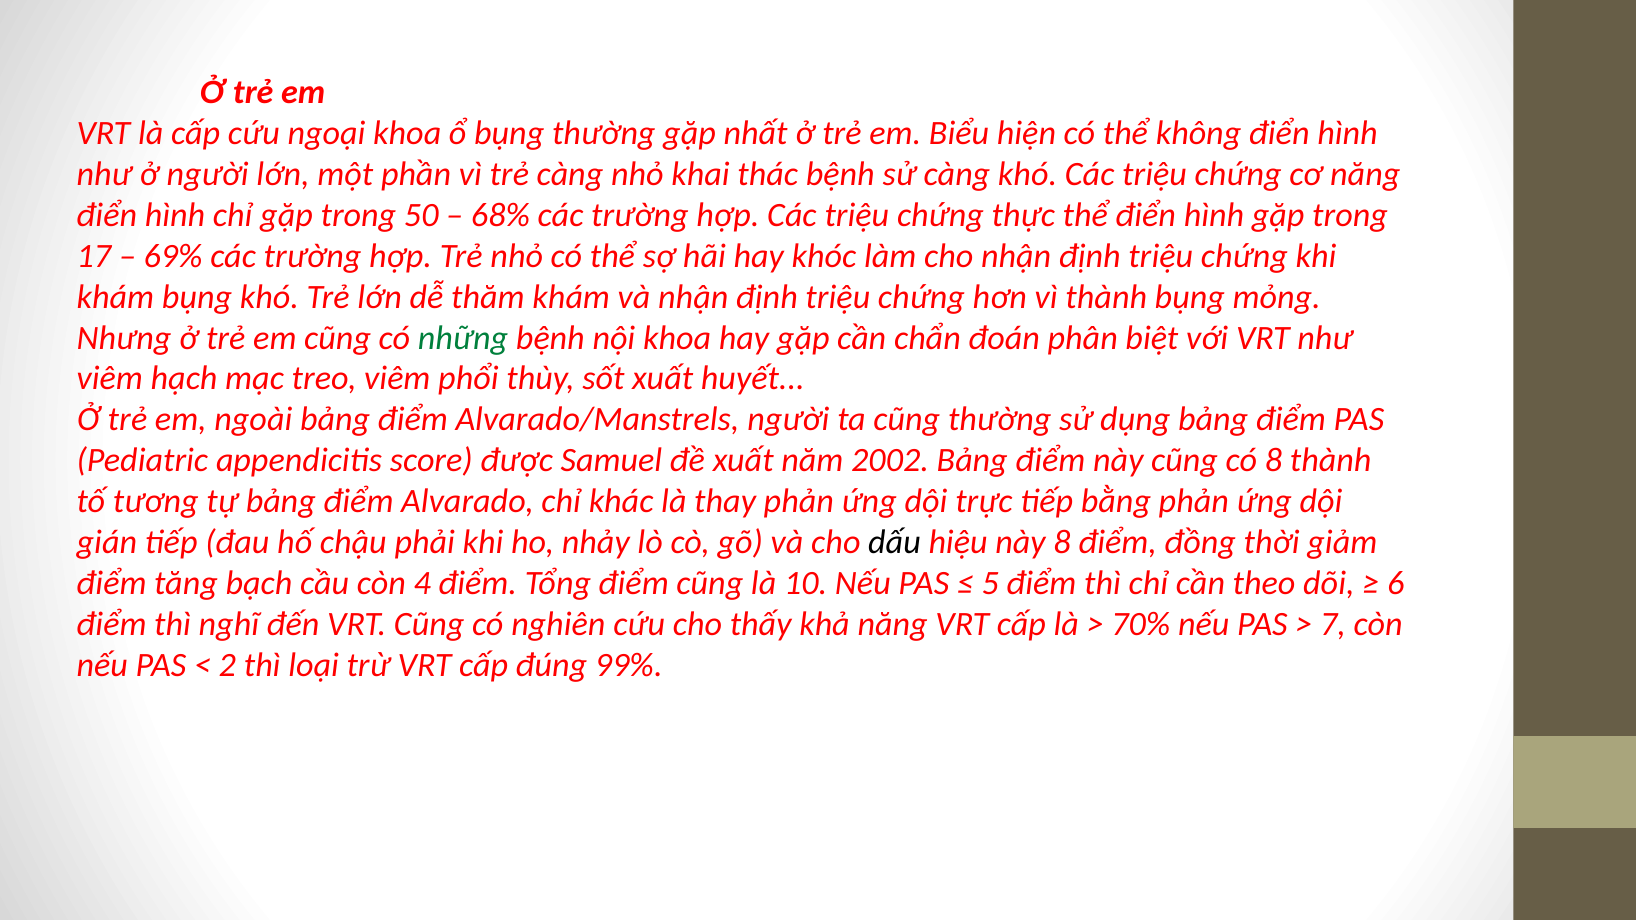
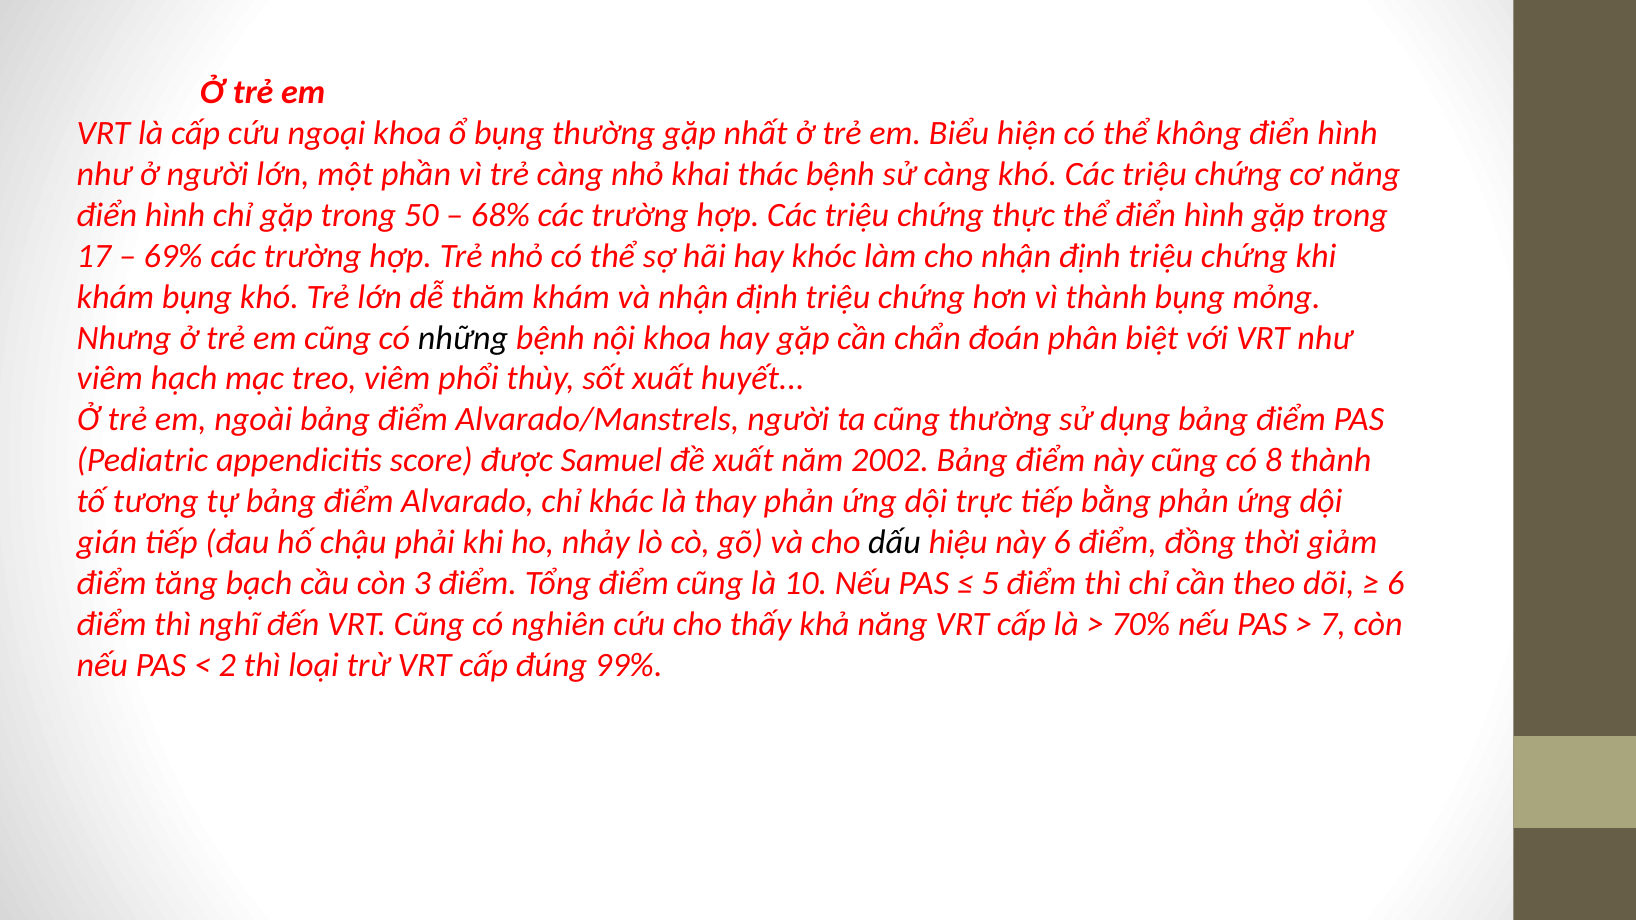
những colour: green -> black (463, 338)
này 8: 8 -> 6 (1062, 542)
4: 4 -> 3 (422, 583)
